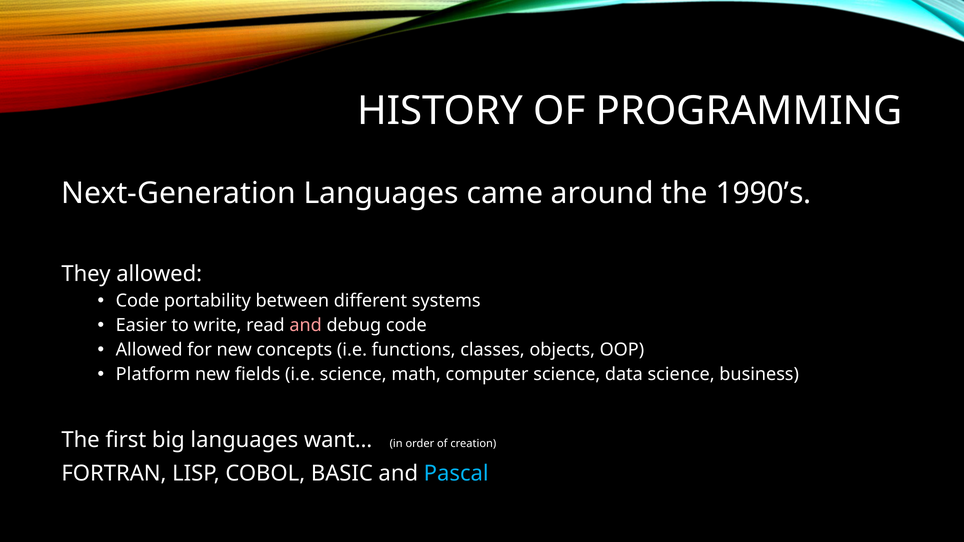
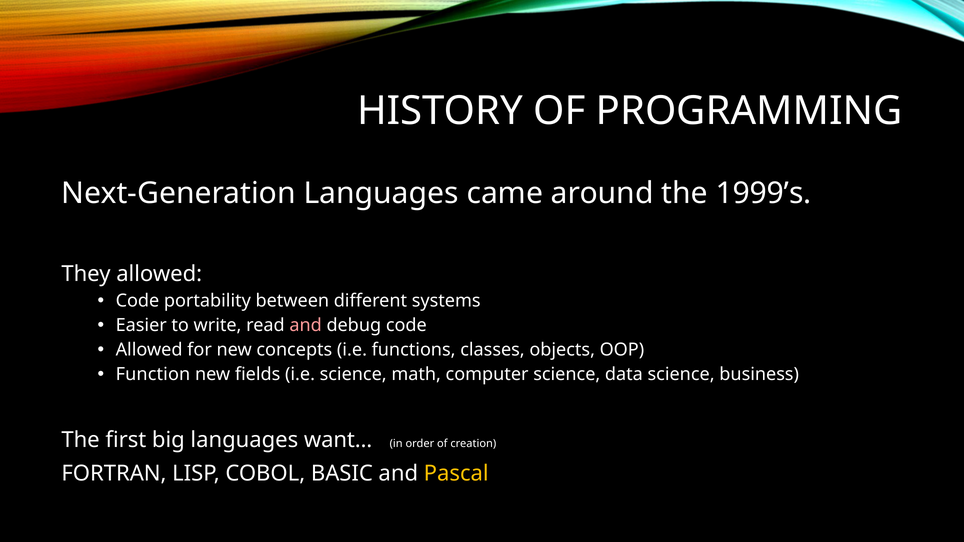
1990’s: 1990’s -> 1999’s (764, 193)
Platform: Platform -> Function (153, 374)
Pascal colour: light blue -> yellow (456, 474)
